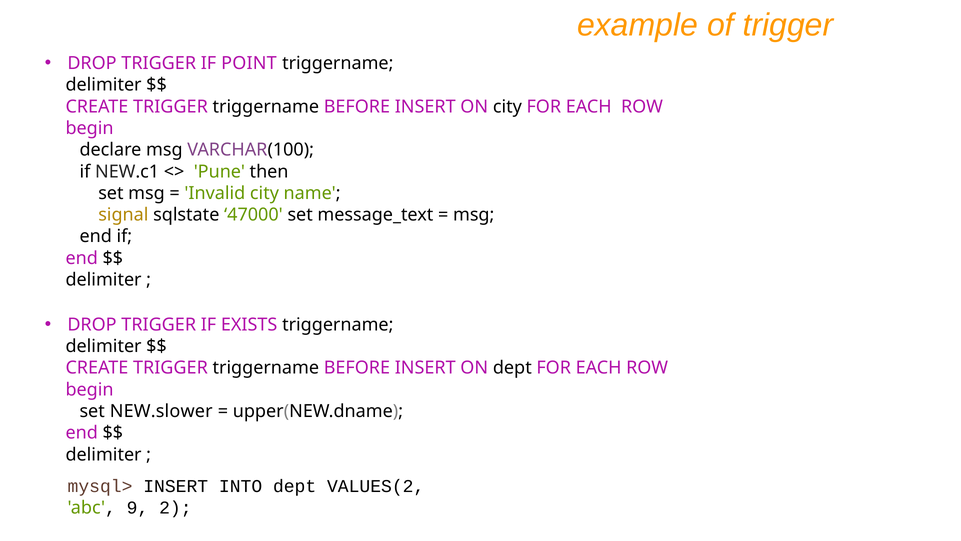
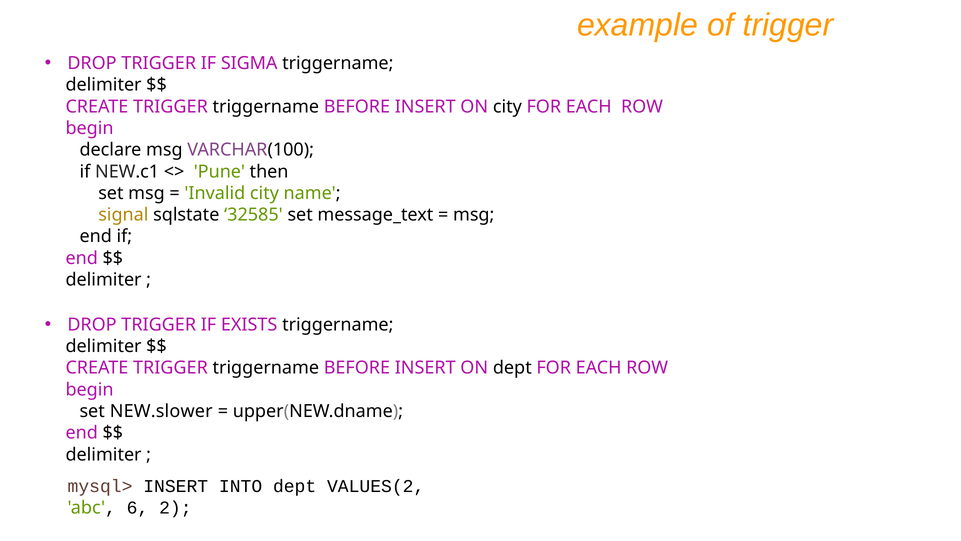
POINT: POINT -> SIGMA (249, 63)
47000: 47000 -> 32585 (253, 215)
9: 9 -> 6 (138, 507)
